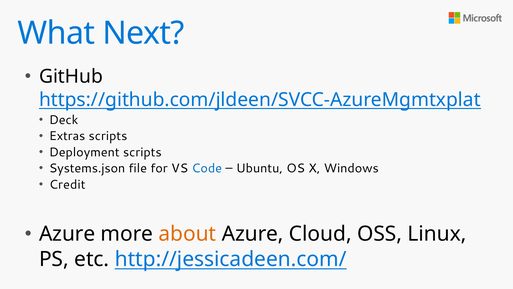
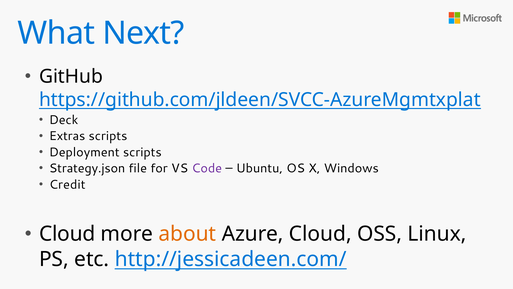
Systems.json: Systems.json -> Strategy.json (87, 168)
Code colour: blue -> purple (207, 168)
Azure: Azure -> Cloud (67, 234)
